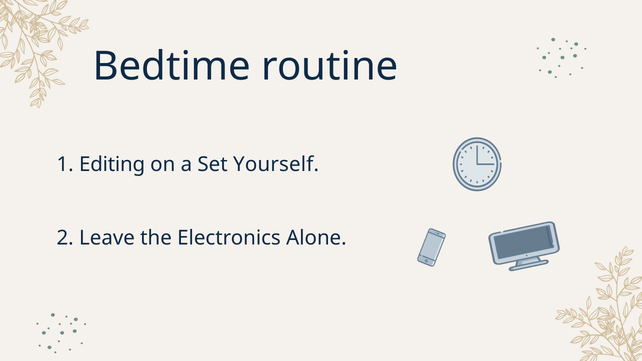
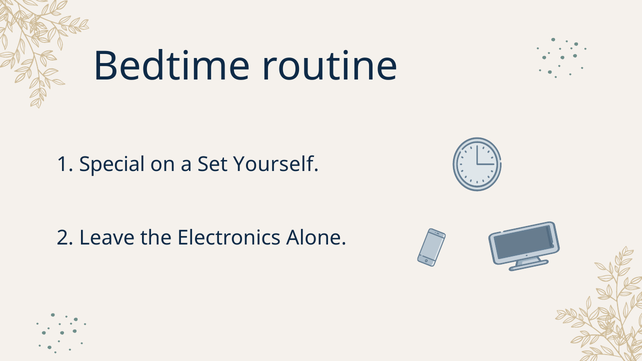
Editing: Editing -> Special (112, 164)
